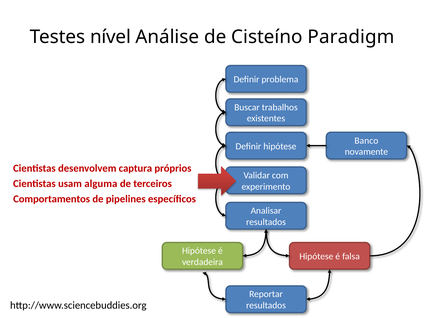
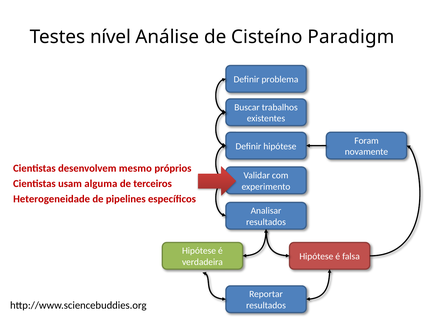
Banco: Banco -> Foram (366, 141)
captura: captura -> mesmo (135, 169)
Comportamentos: Comportamentos -> Heterogeneidade (52, 199)
